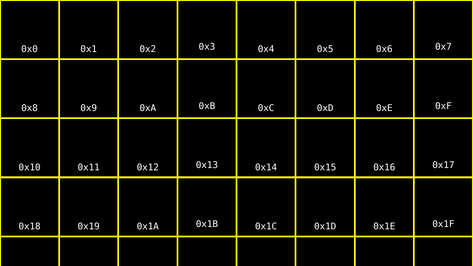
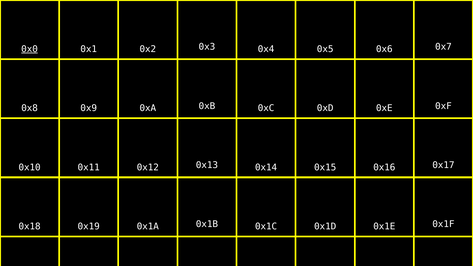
0x0 underline: none -> present (30, 49)
